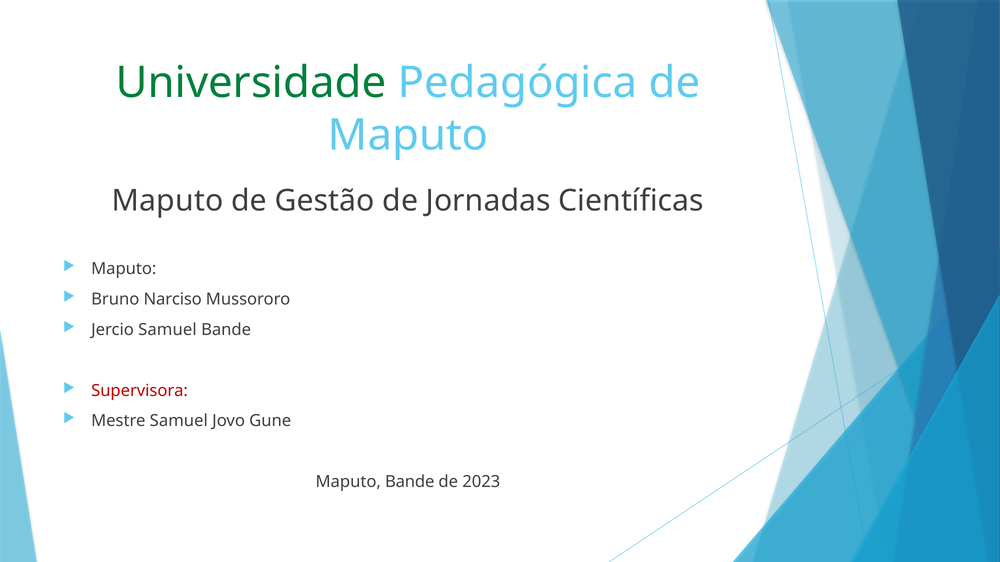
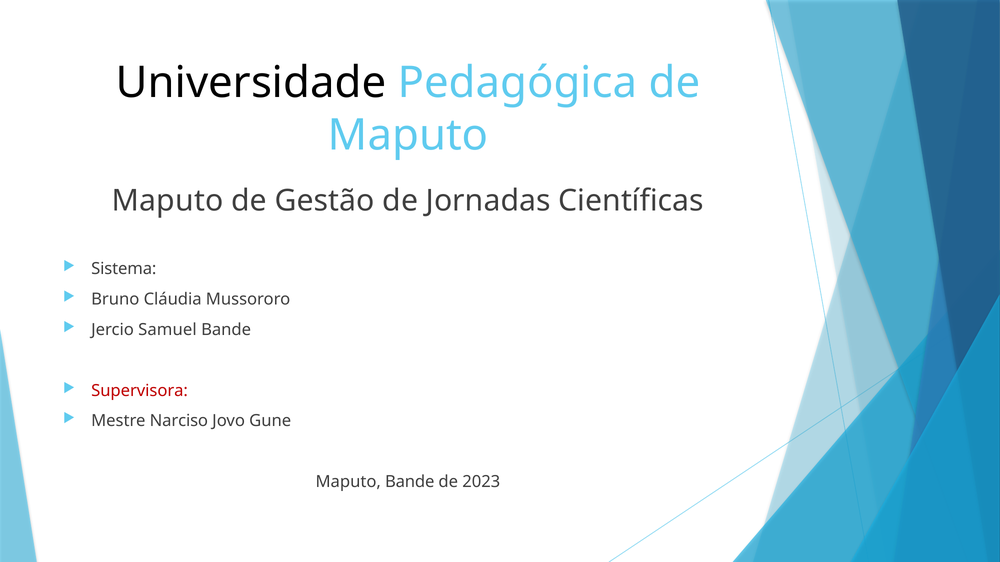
Universidade colour: green -> black (251, 83)
Maputo: Maputo -> Sistema (124, 269)
Narciso: Narciso -> Cláudia (173, 300)
Mestre Samuel: Samuel -> Narciso (179, 421)
